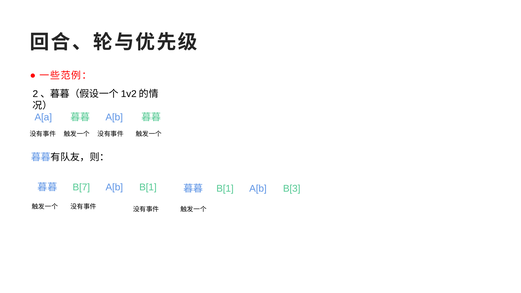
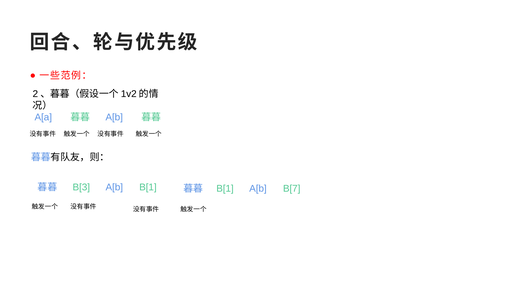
B[7: B[7 -> B[3 (81, 187)
B[3: B[3 -> B[7 (292, 189)
